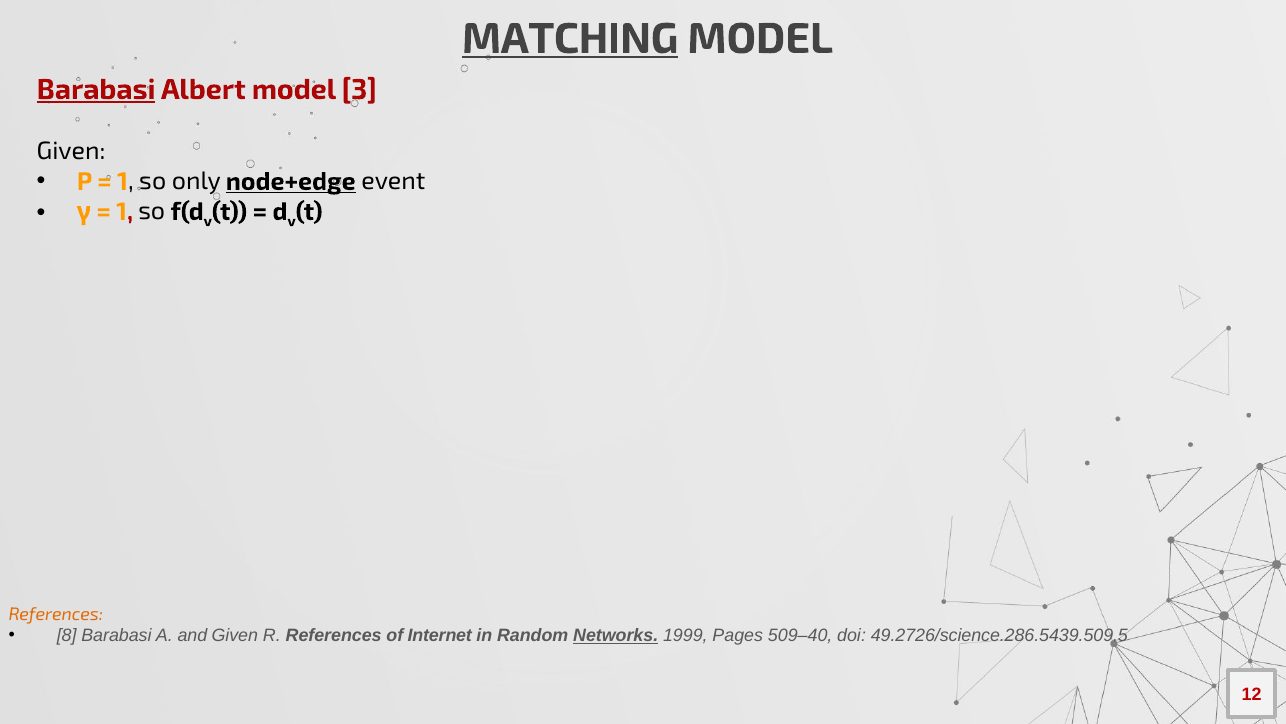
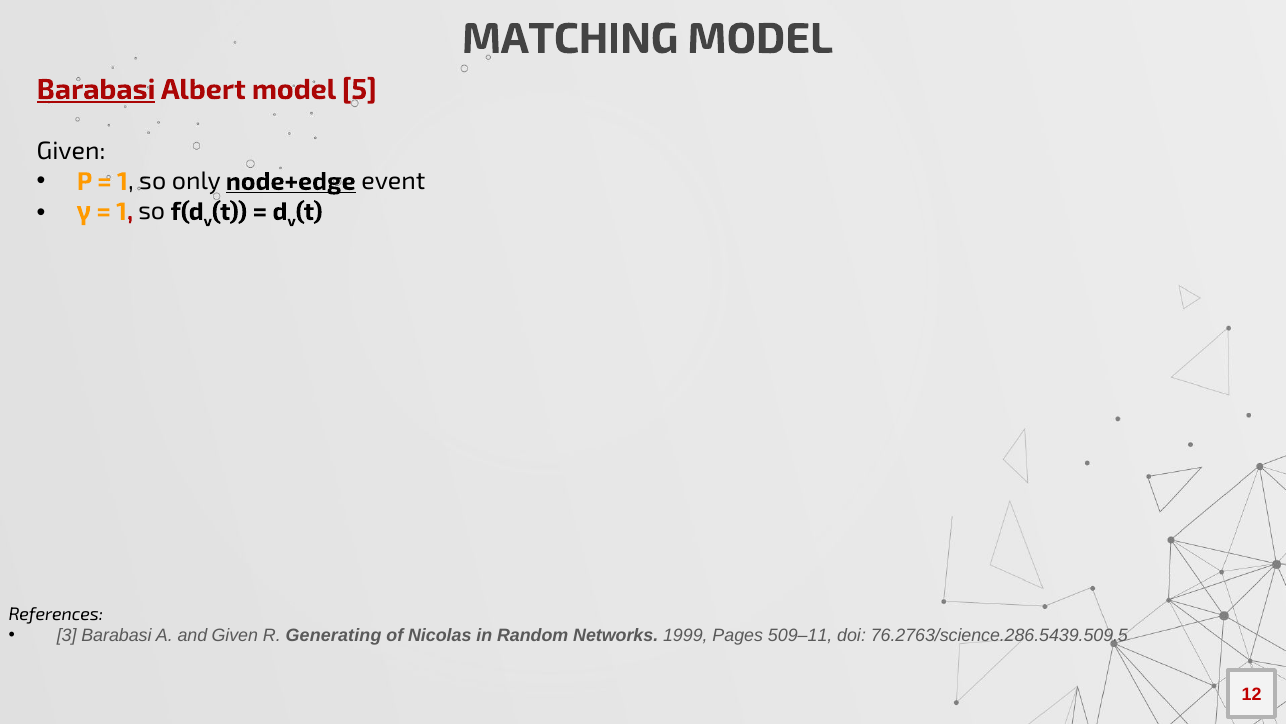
MATCHING underline: present -> none (570, 39)
3: 3 -> 5 (359, 89)
References colour: orange -> black (56, 614)
8: 8 -> 3 (67, 635)
R References: References -> Generating (334, 635)
Internet: Internet -> Nicolas (440, 635)
Networks underline: present -> none (616, 635)
509–40: 509–40 -> 509–11 (800, 635)
49.2726/science.286.5439.509.5: 49.2726/science.286.5439.509.5 -> 76.2763/science.286.5439.509.5 (999, 635)
